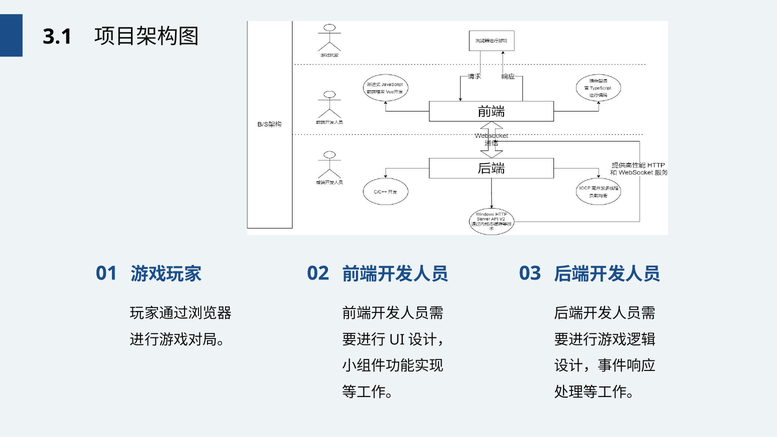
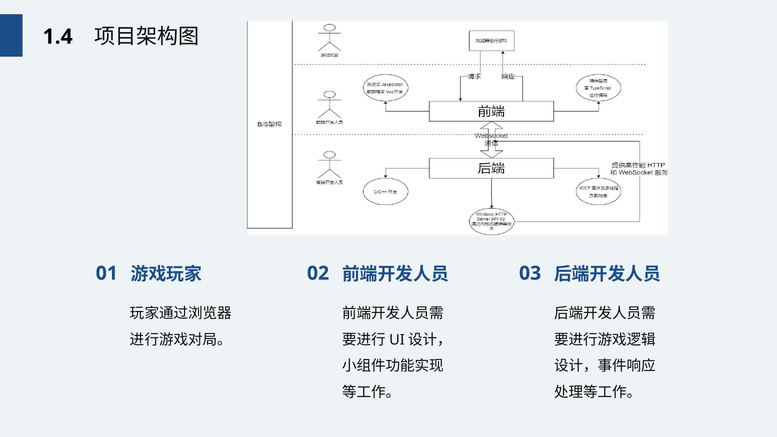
3.1: 3.1 -> 1.4 (58, 37)
